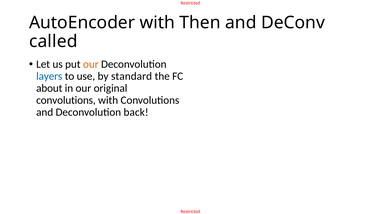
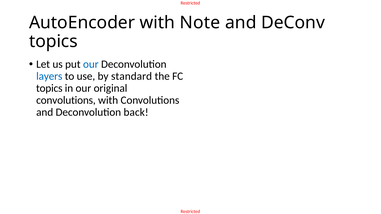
Then: Then -> Note (200, 23)
called: called -> topics (53, 41)
our colour: orange -> blue (91, 64)
about: about -> topics (49, 88)
